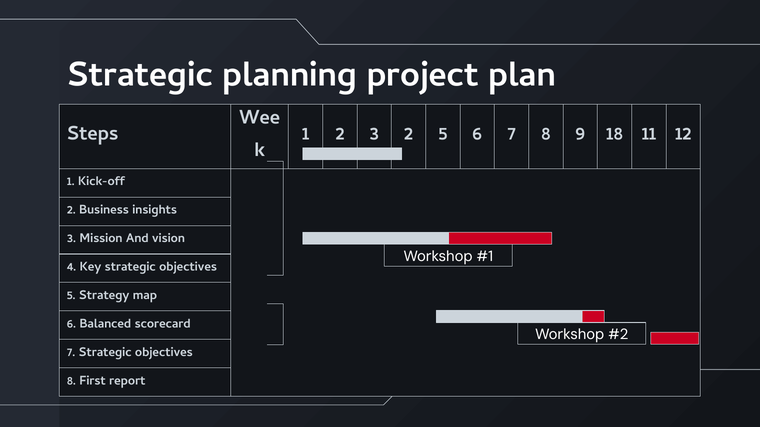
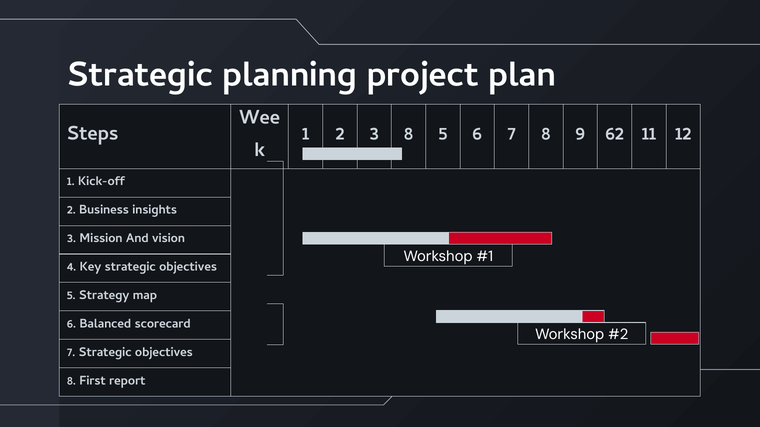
2: 2 -> 8 (408, 134)
18: 18 -> 62 (615, 134)
